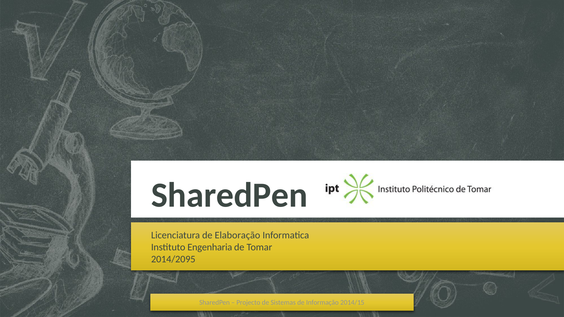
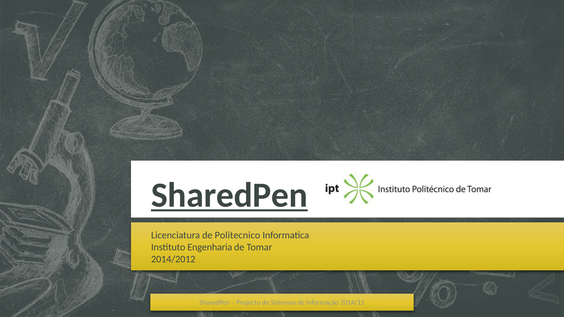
SharedPen underline: none -> present (229, 195)
Elaboração: Elaboração -> Politecnico (237, 235)
2014/2095: 2014/2095 -> 2014/2012 (173, 259)
